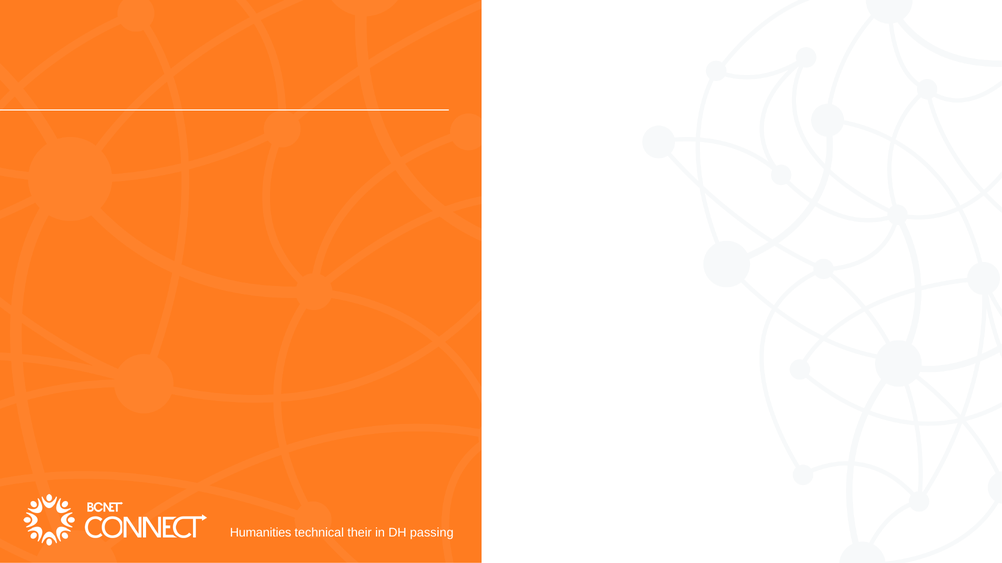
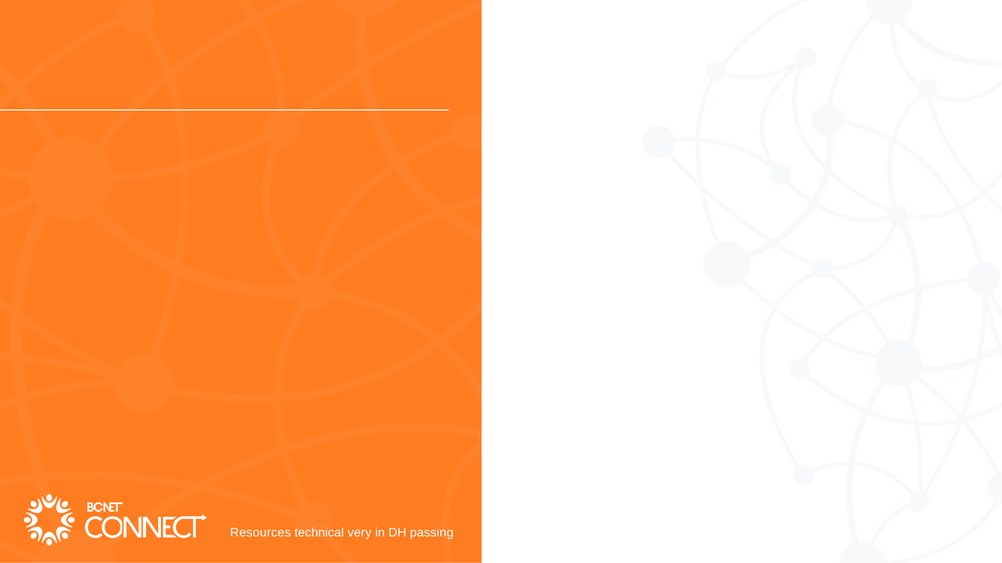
Humanities: Humanities -> Resources (261, 533)
their: their -> very (360, 533)
